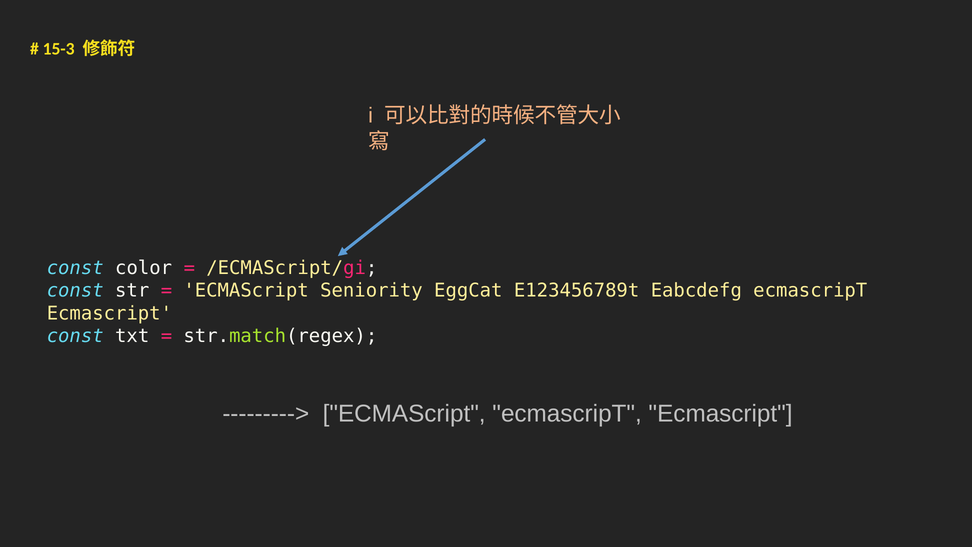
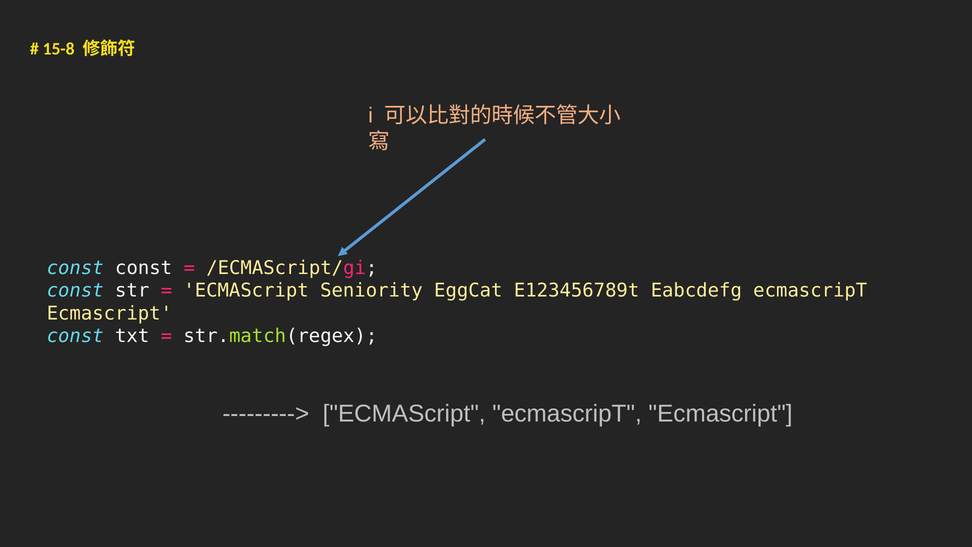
15-3: 15-3 -> 15-8 (59, 49)
const color: color -> const (144, 268)
